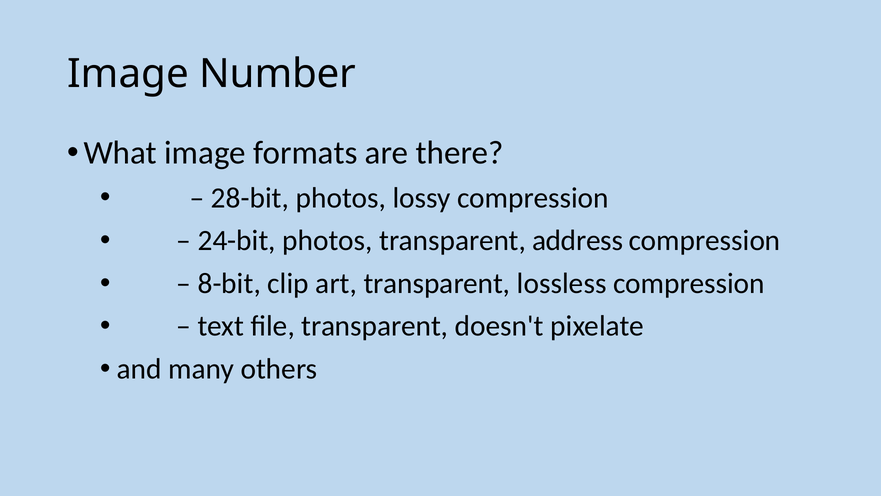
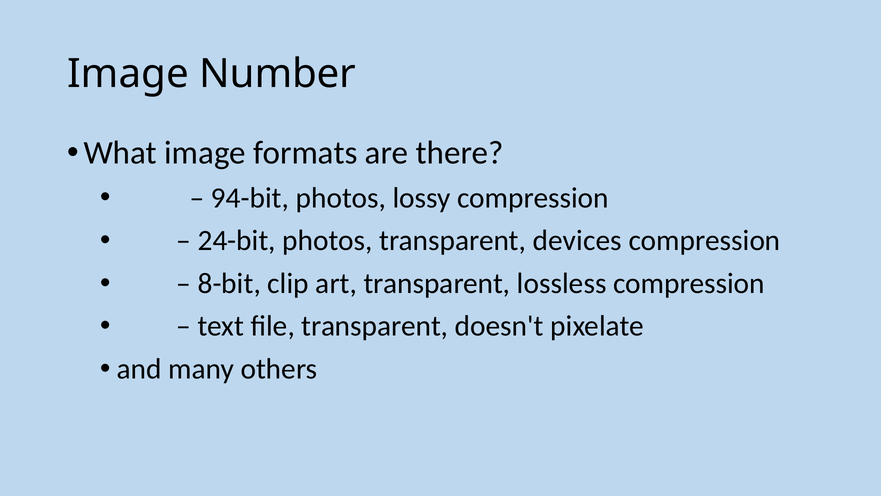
28-bit: 28-bit -> 94-bit (250, 198)
address: address -> devices (577, 240)
